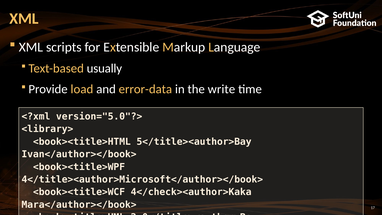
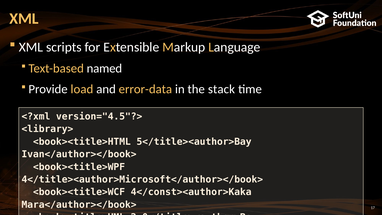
usually: usually -> named (104, 68)
write: write -> stack (221, 89)
version="5.0"?>: version="5.0"?> -> version="4.5"?> (99, 116)
4</check><author>Kaka: 4</check><author>Kaka -> 4</const><author>Kaka (191, 192)
